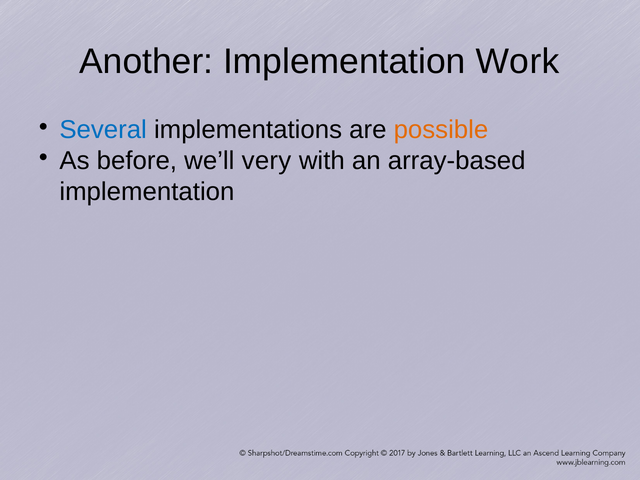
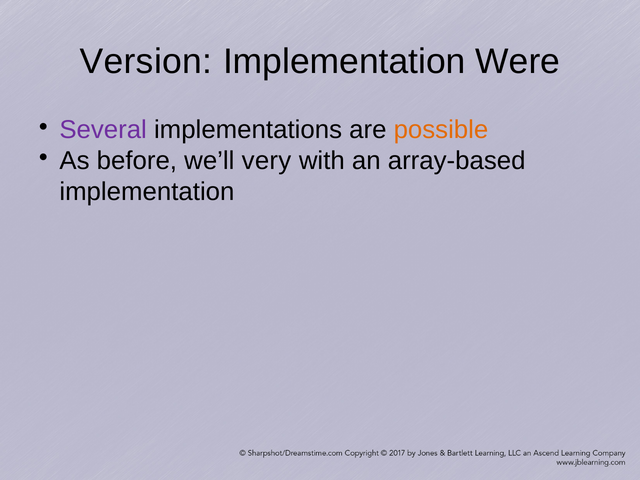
Another: Another -> Version (146, 62)
Work: Work -> Were (518, 62)
Several colour: blue -> purple (103, 130)
